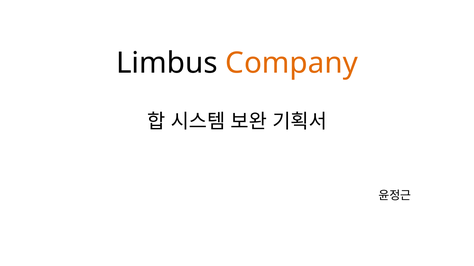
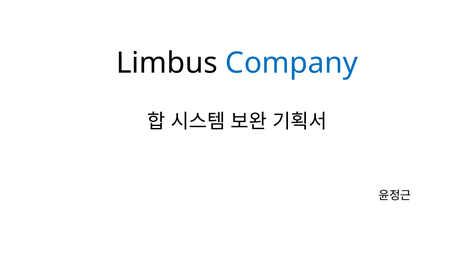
Company colour: orange -> blue (292, 63)
